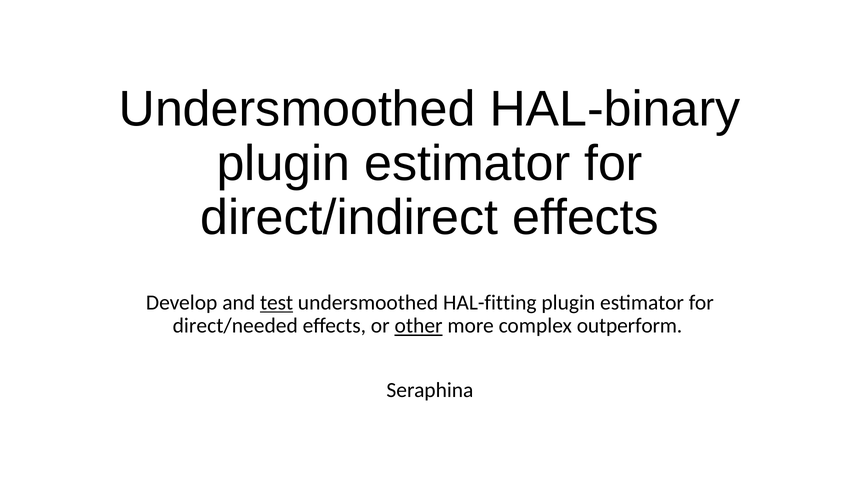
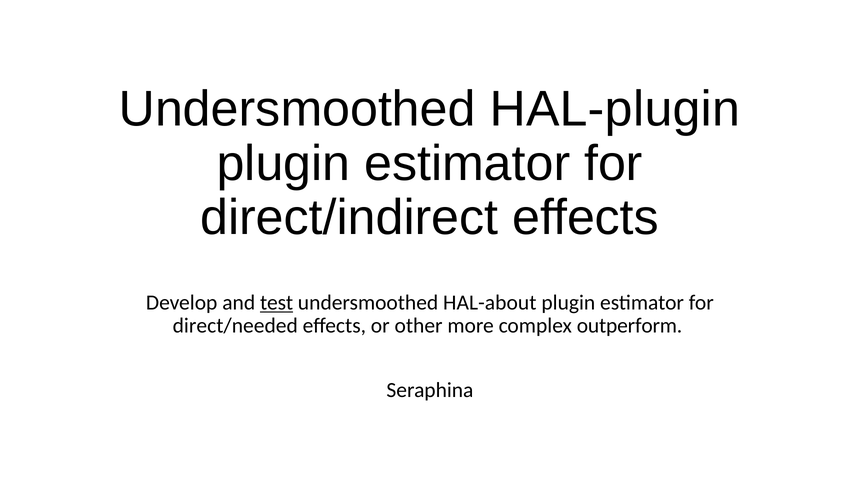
HAL-binary: HAL-binary -> HAL-plugin (615, 109)
HAL-fitting: HAL-fitting -> HAL-about (490, 302)
other underline: present -> none (419, 326)
